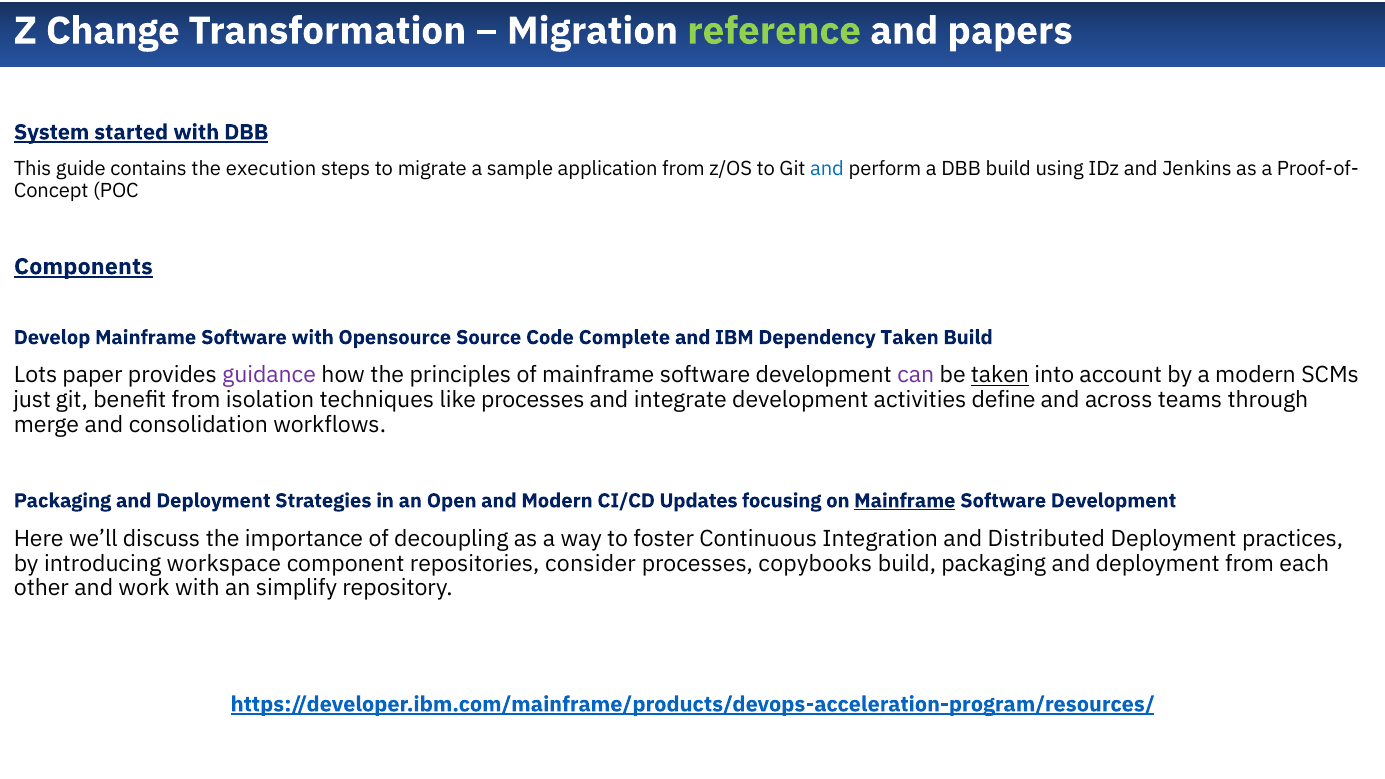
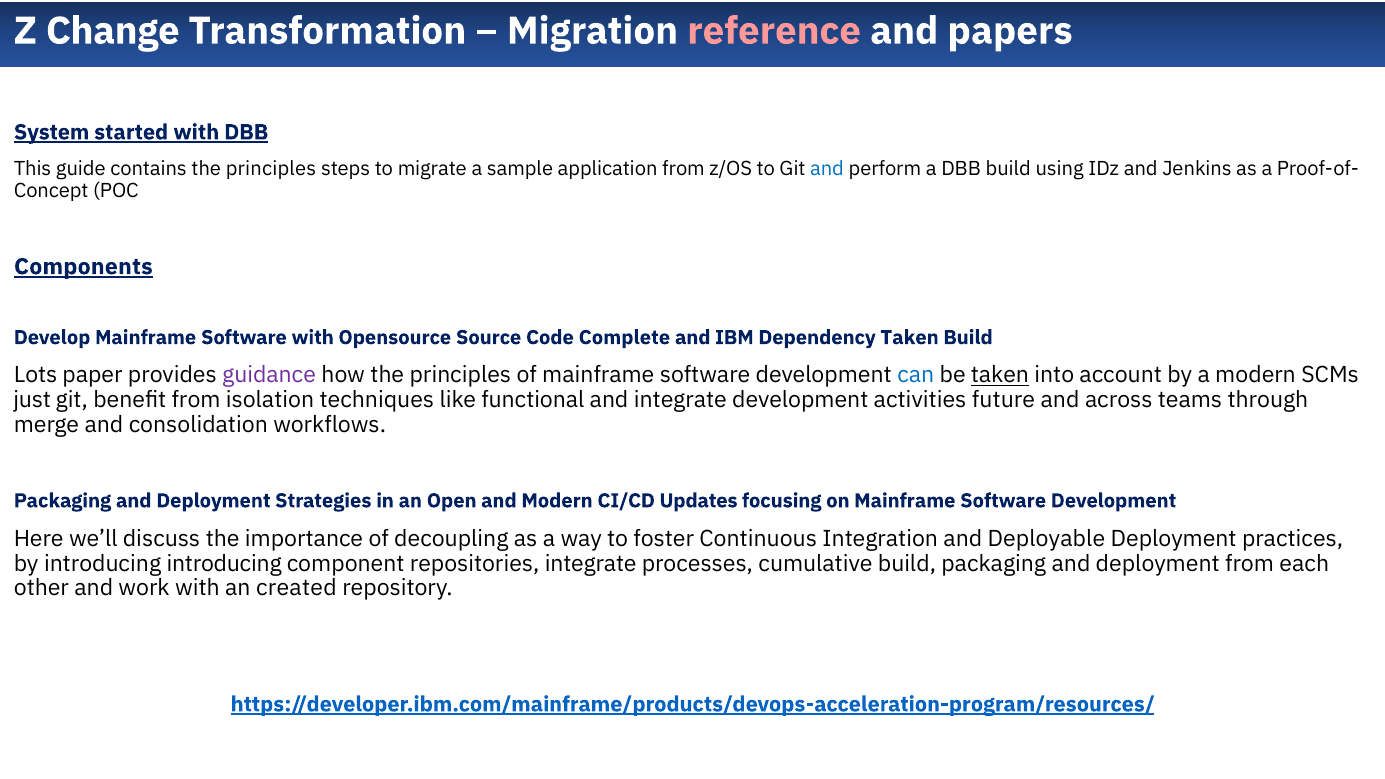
reference colour: light green -> pink (774, 31)
contains the execution: execution -> principles (271, 169)
can colour: purple -> blue (916, 375)
like processes: processes -> functional (533, 400)
define: define -> future (1003, 400)
Mainframe underline: present -> none (905, 501)
Distributed: Distributed -> Deployable (1046, 539)
introducing workspace: workspace -> introducing (224, 564)
repositories consider: consider -> integrate (591, 564)
copybooks: copybooks -> cumulative (815, 564)
simplify: simplify -> created (296, 588)
